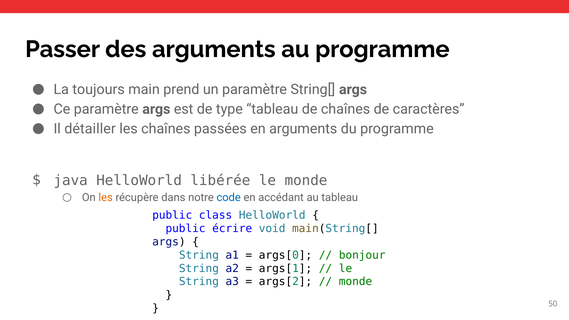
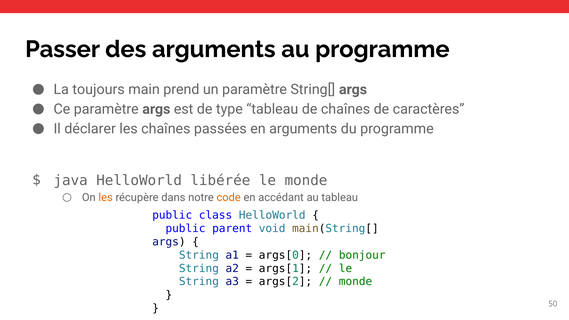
détailler: détailler -> déclarer (90, 129)
code colour: blue -> orange (229, 198)
écrire: écrire -> parent (232, 229)
